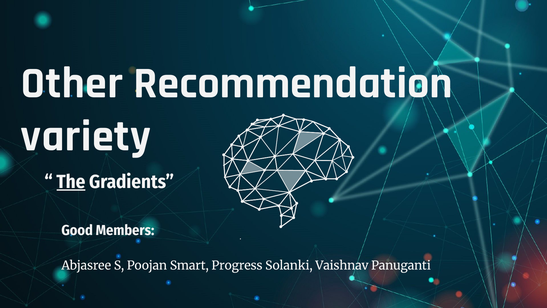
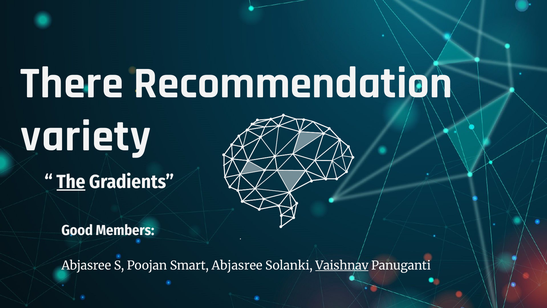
Other: Other -> There (72, 83)
Smart Progress: Progress -> Abjasree (237, 265)
Vaishnav underline: none -> present (342, 265)
